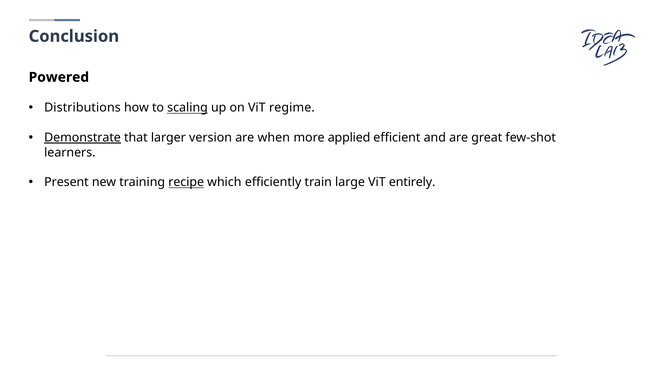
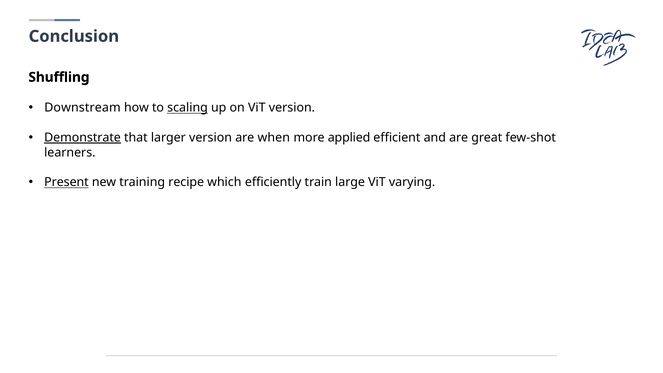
Powered: Powered -> Shuffling (59, 77)
Distributions: Distributions -> Downstream (82, 108)
ViT regime: regime -> version (292, 108)
Present underline: none -> present (66, 182)
recipe underline: present -> none (186, 182)
entirely: entirely -> varying (412, 182)
